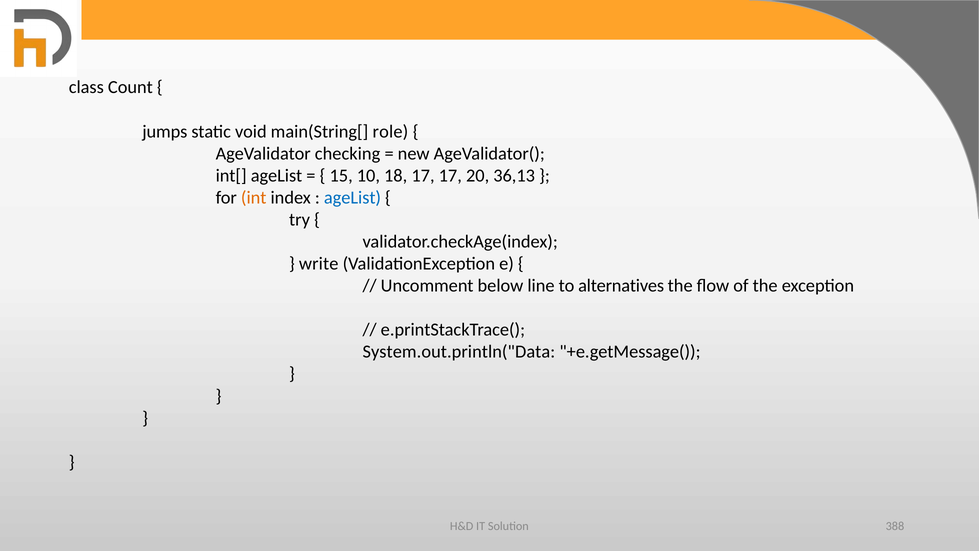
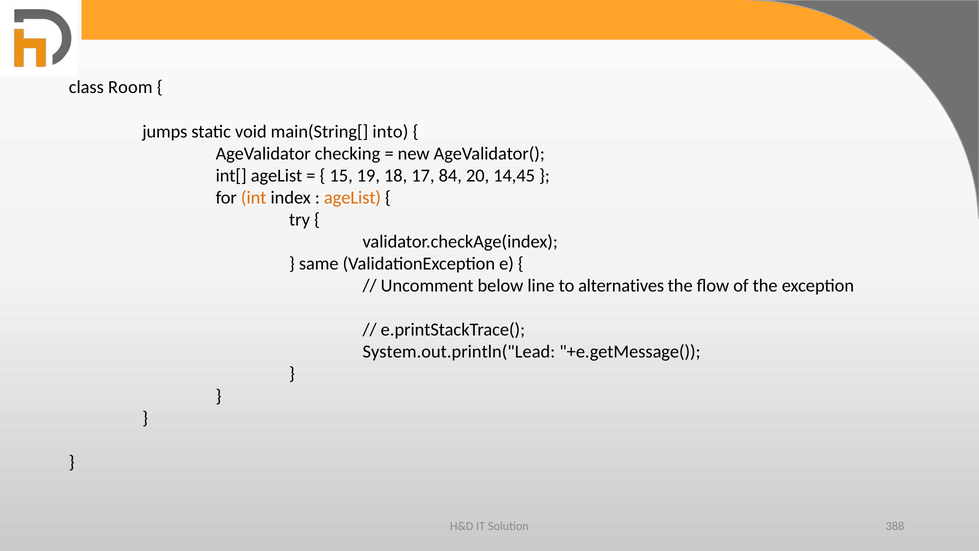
Count: Count -> Room (130, 87)
role: role -> into (390, 131)
10: 10 -> 19 (368, 175)
17 17: 17 -> 84 (450, 175)
36,13: 36,13 -> 14,45 (514, 175)
ageList colour: blue -> orange (353, 197)
write: write -> same (319, 264)
System.out.println("Data: System.out.println("Data -> System.out.println("Lead (459, 352)
